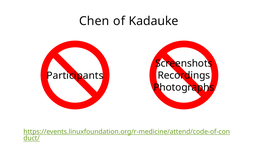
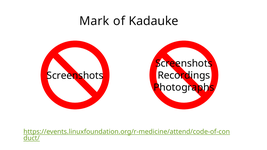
Chen: Chen -> Mark (94, 21)
Participants: Participants -> Screenshots (75, 76)
